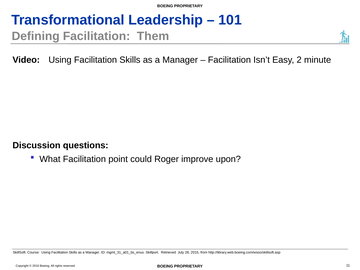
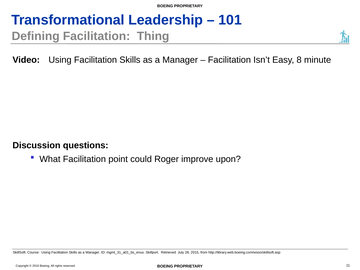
Them: Them -> Thing (153, 36)
2: 2 -> 8 (299, 60)
